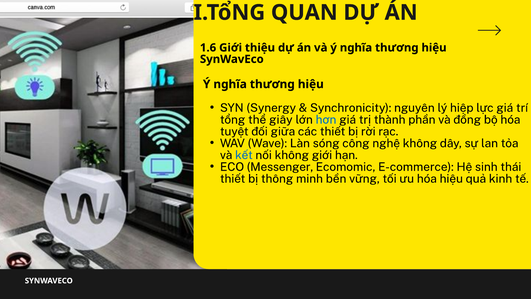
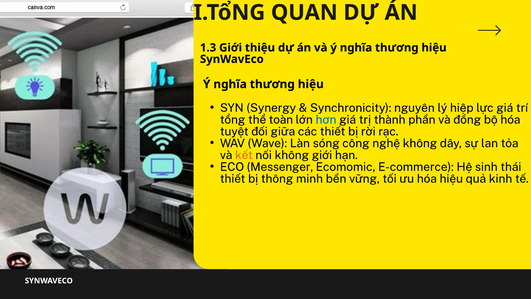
1.6: 1.6 -> 1.3 (208, 48)
giây: giây -> toàn (281, 120)
kết colour: blue -> orange (244, 155)
